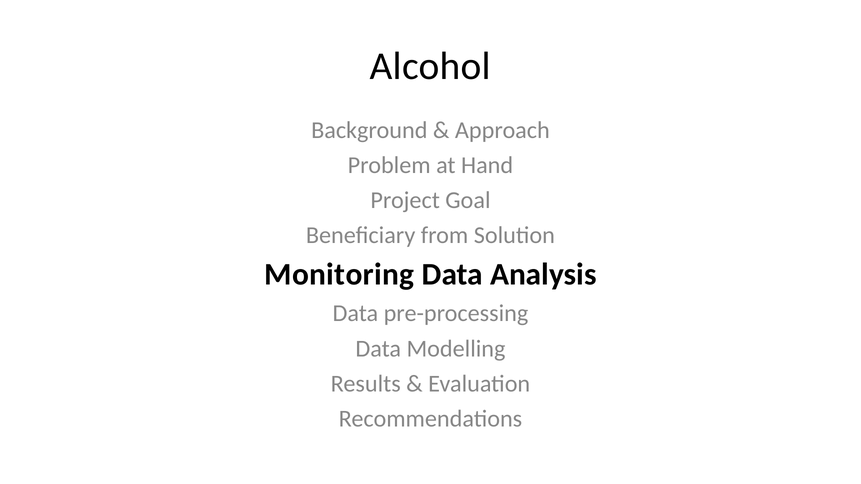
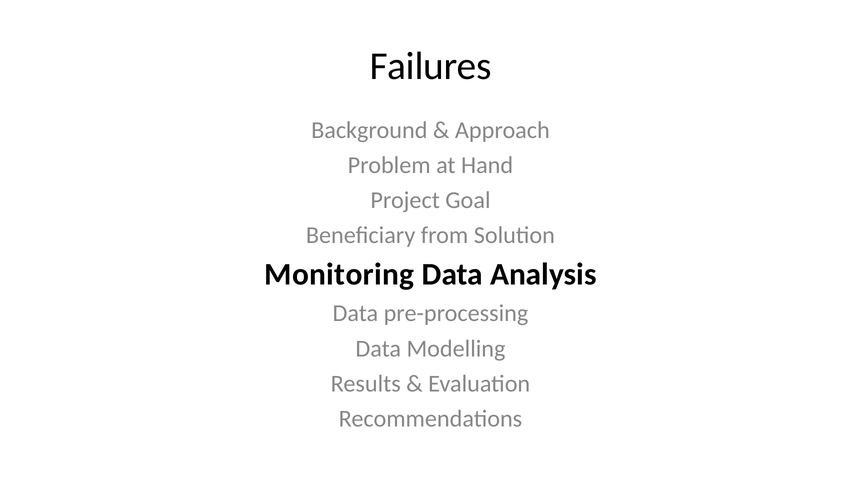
Alcohol: Alcohol -> Failures (431, 66)
